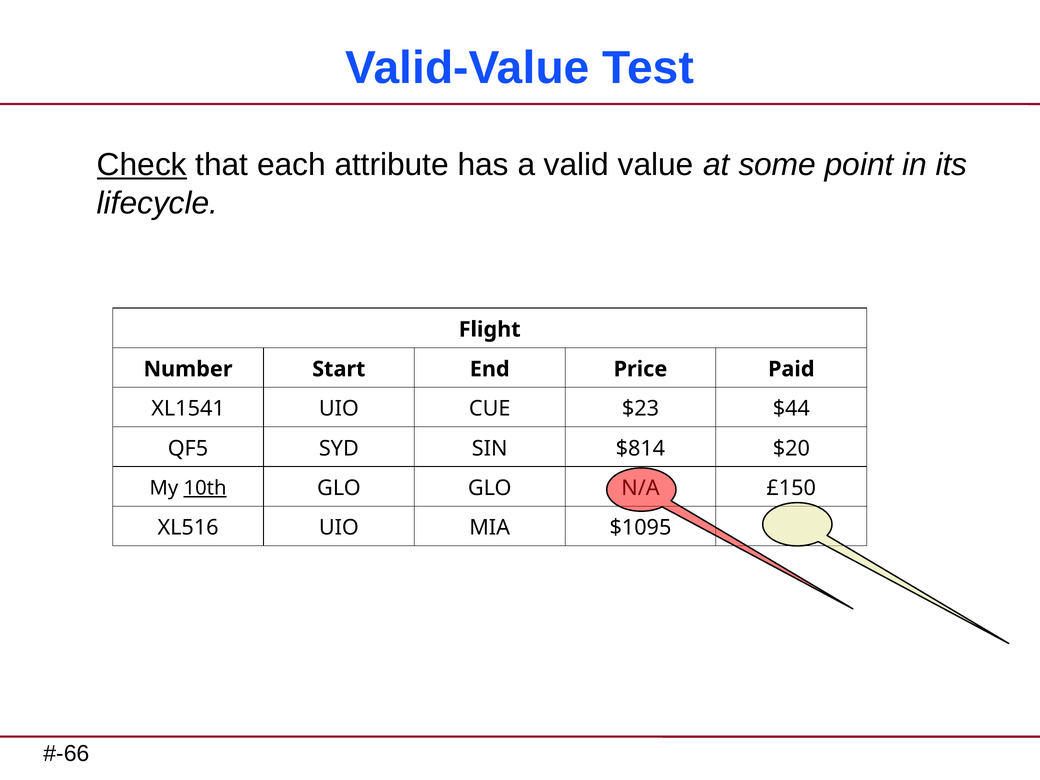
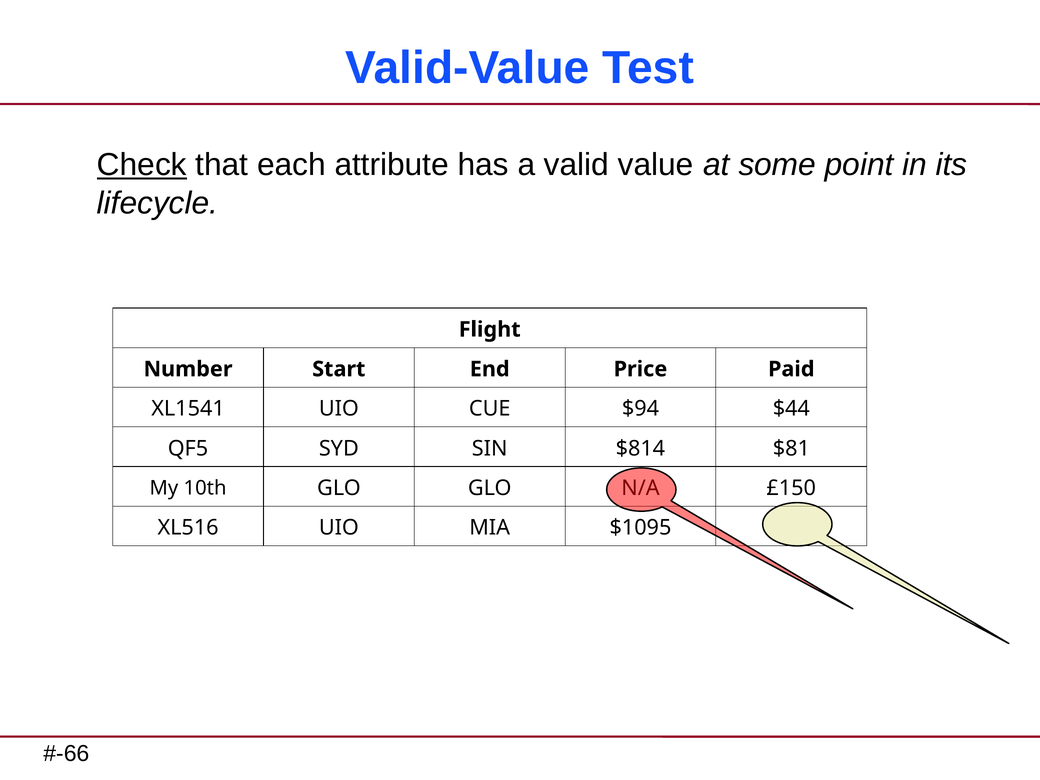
$23: $23 -> $94 (641, 409)
$20: $20 -> $81 (791, 448)
10th underline: present -> none (205, 488)
